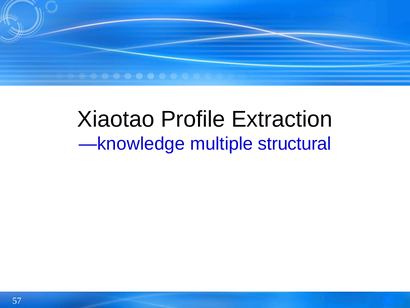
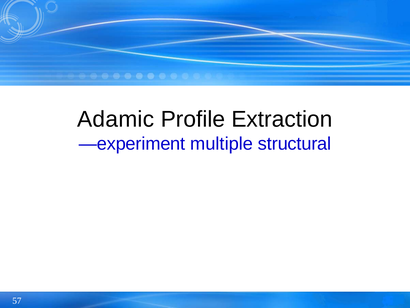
Xiaotao: Xiaotao -> Adamic (116, 119)
—knowledge: —knowledge -> —experiment (132, 143)
